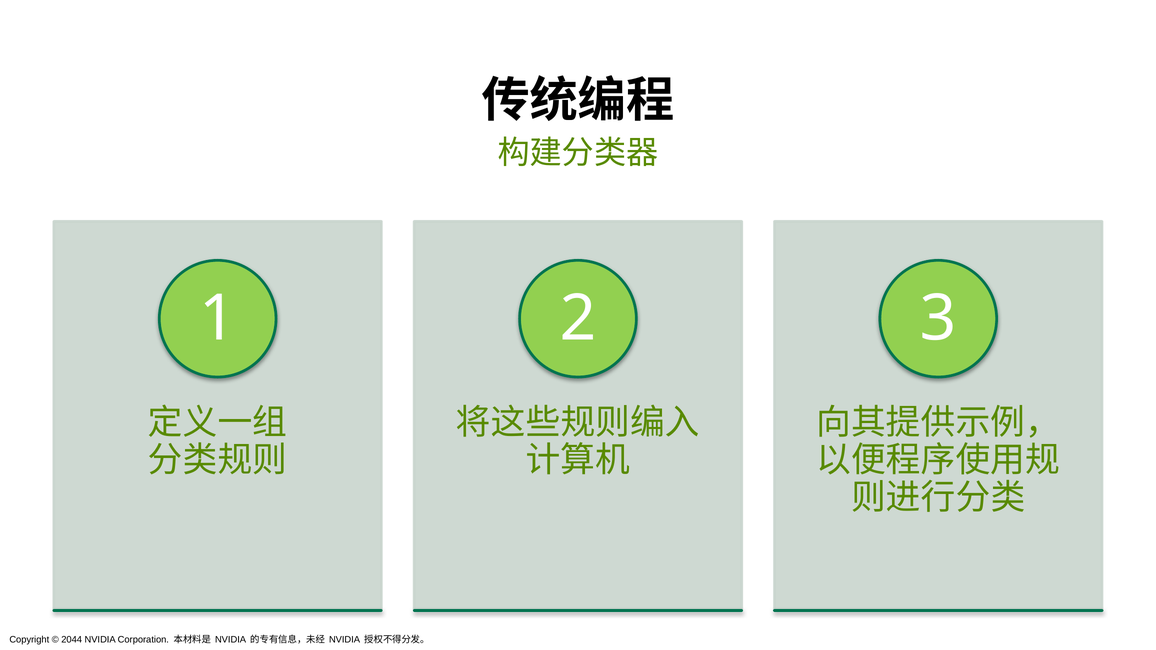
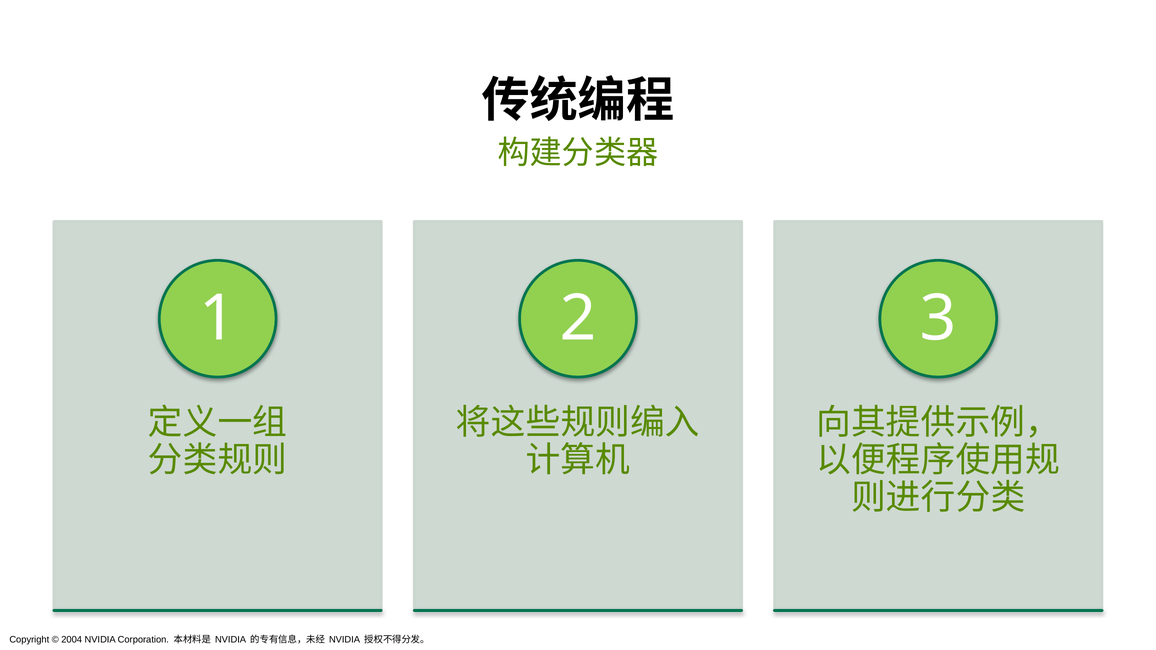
2044: 2044 -> 2004 (72, 640)
